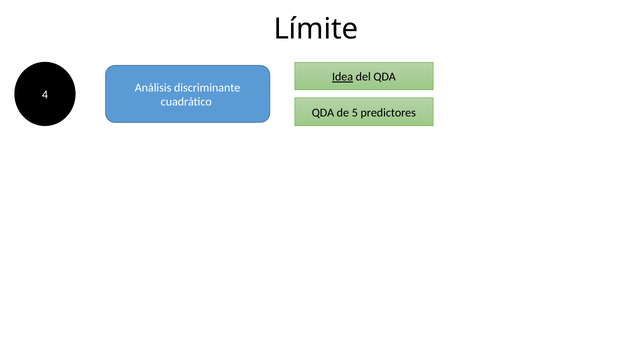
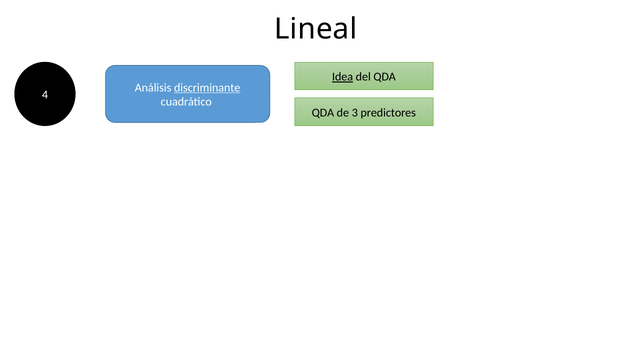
Límite: Límite -> Lineal (316, 29)
discriminante underline: none -> present (207, 88)
5: 5 -> 3 (355, 113)
